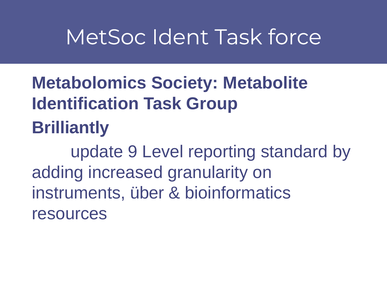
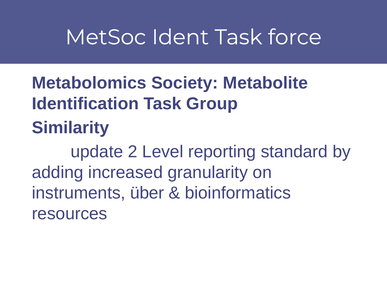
Brilliantly: Brilliantly -> Similarity (71, 128)
9: 9 -> 2 (133, 152)
